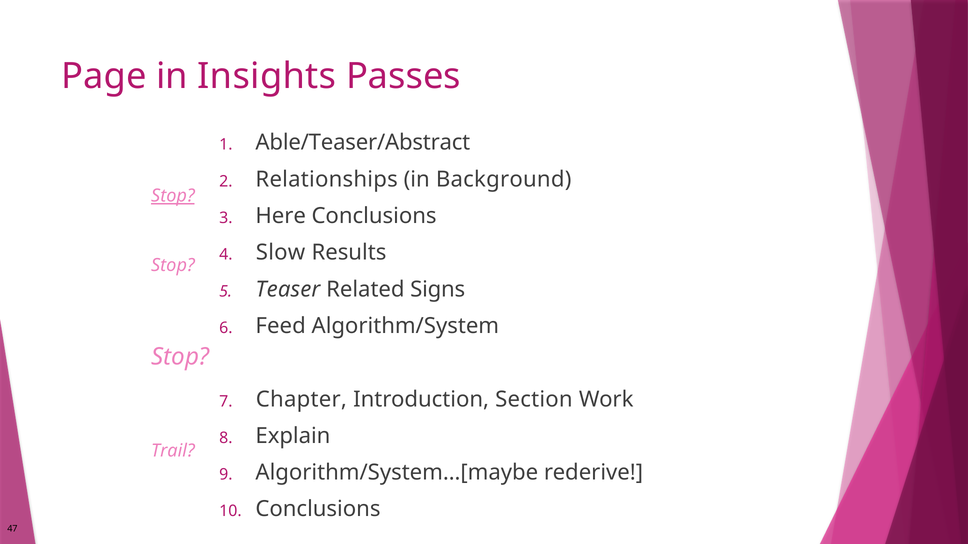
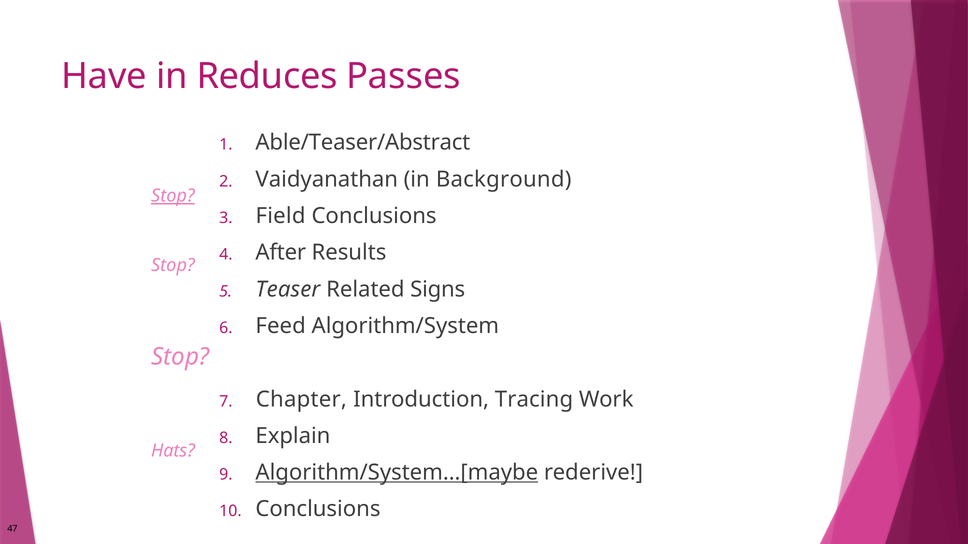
Page: Page -> Have (104, 76)
Insights: Insights -> Reduces (267, 76)
Relationships: Relationships -> Vaidyanathan (327, 179)
Here: Here -> Field (281, 216)
Slow: Slow -> After (281, 253)
Section: Section -> Tracing (534, 400)
Trail: Trail -> Hats (173, 451)
Algorithm/System…[maybe underline: none -> present (397, 473)
